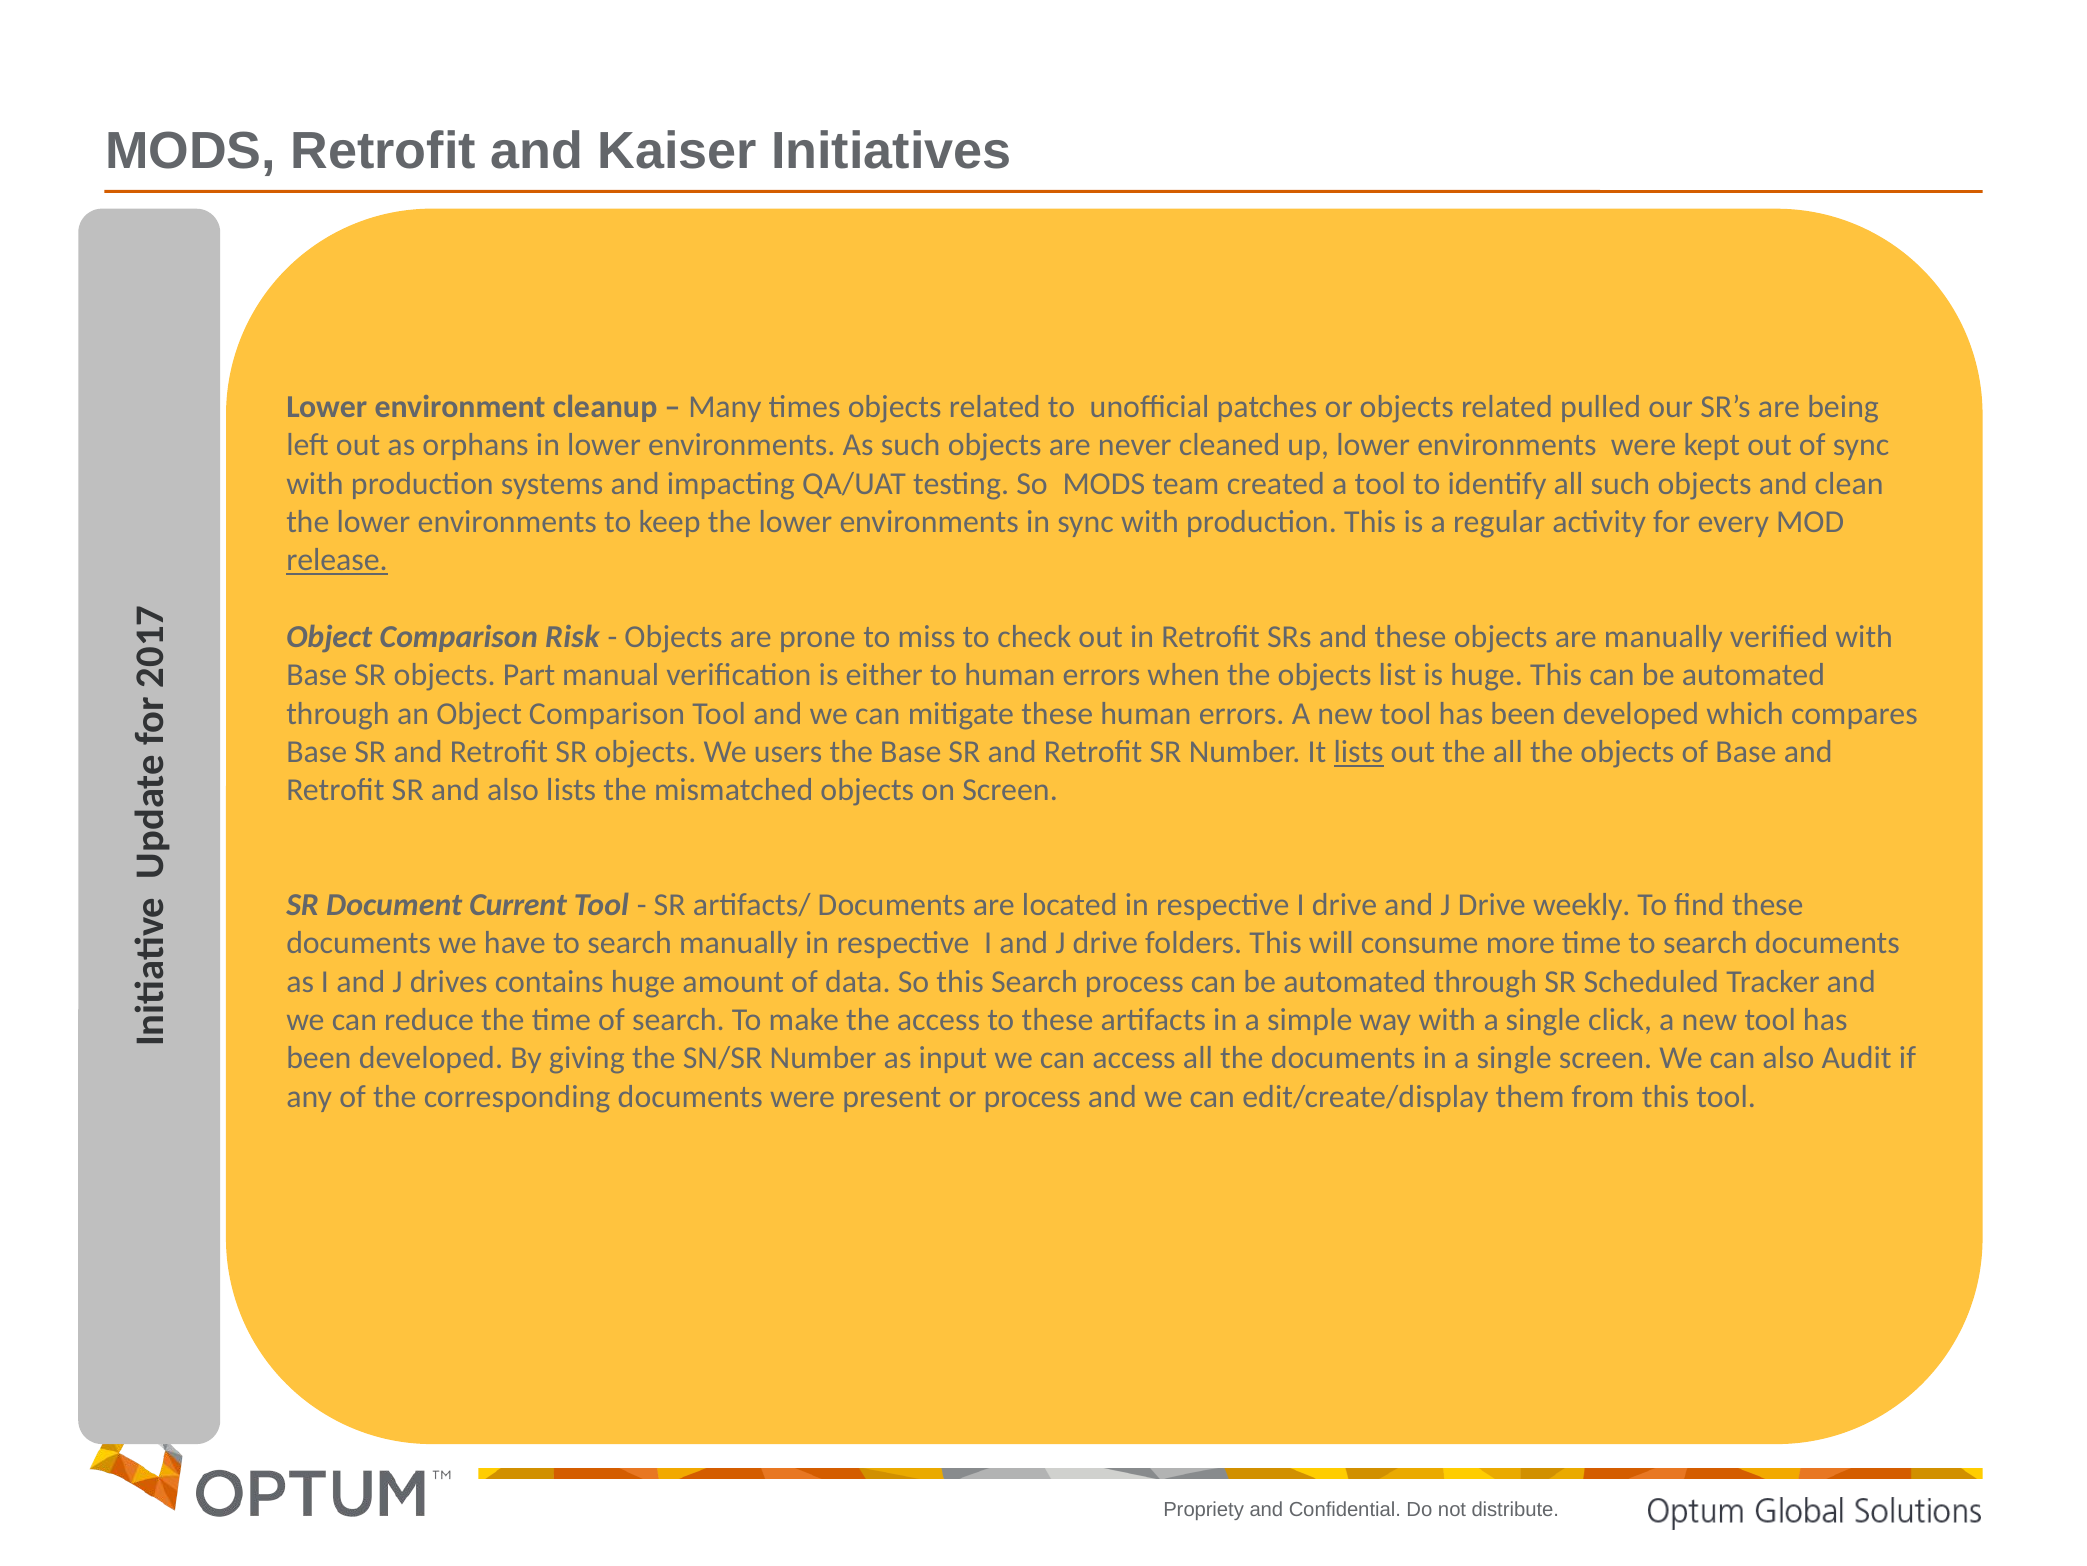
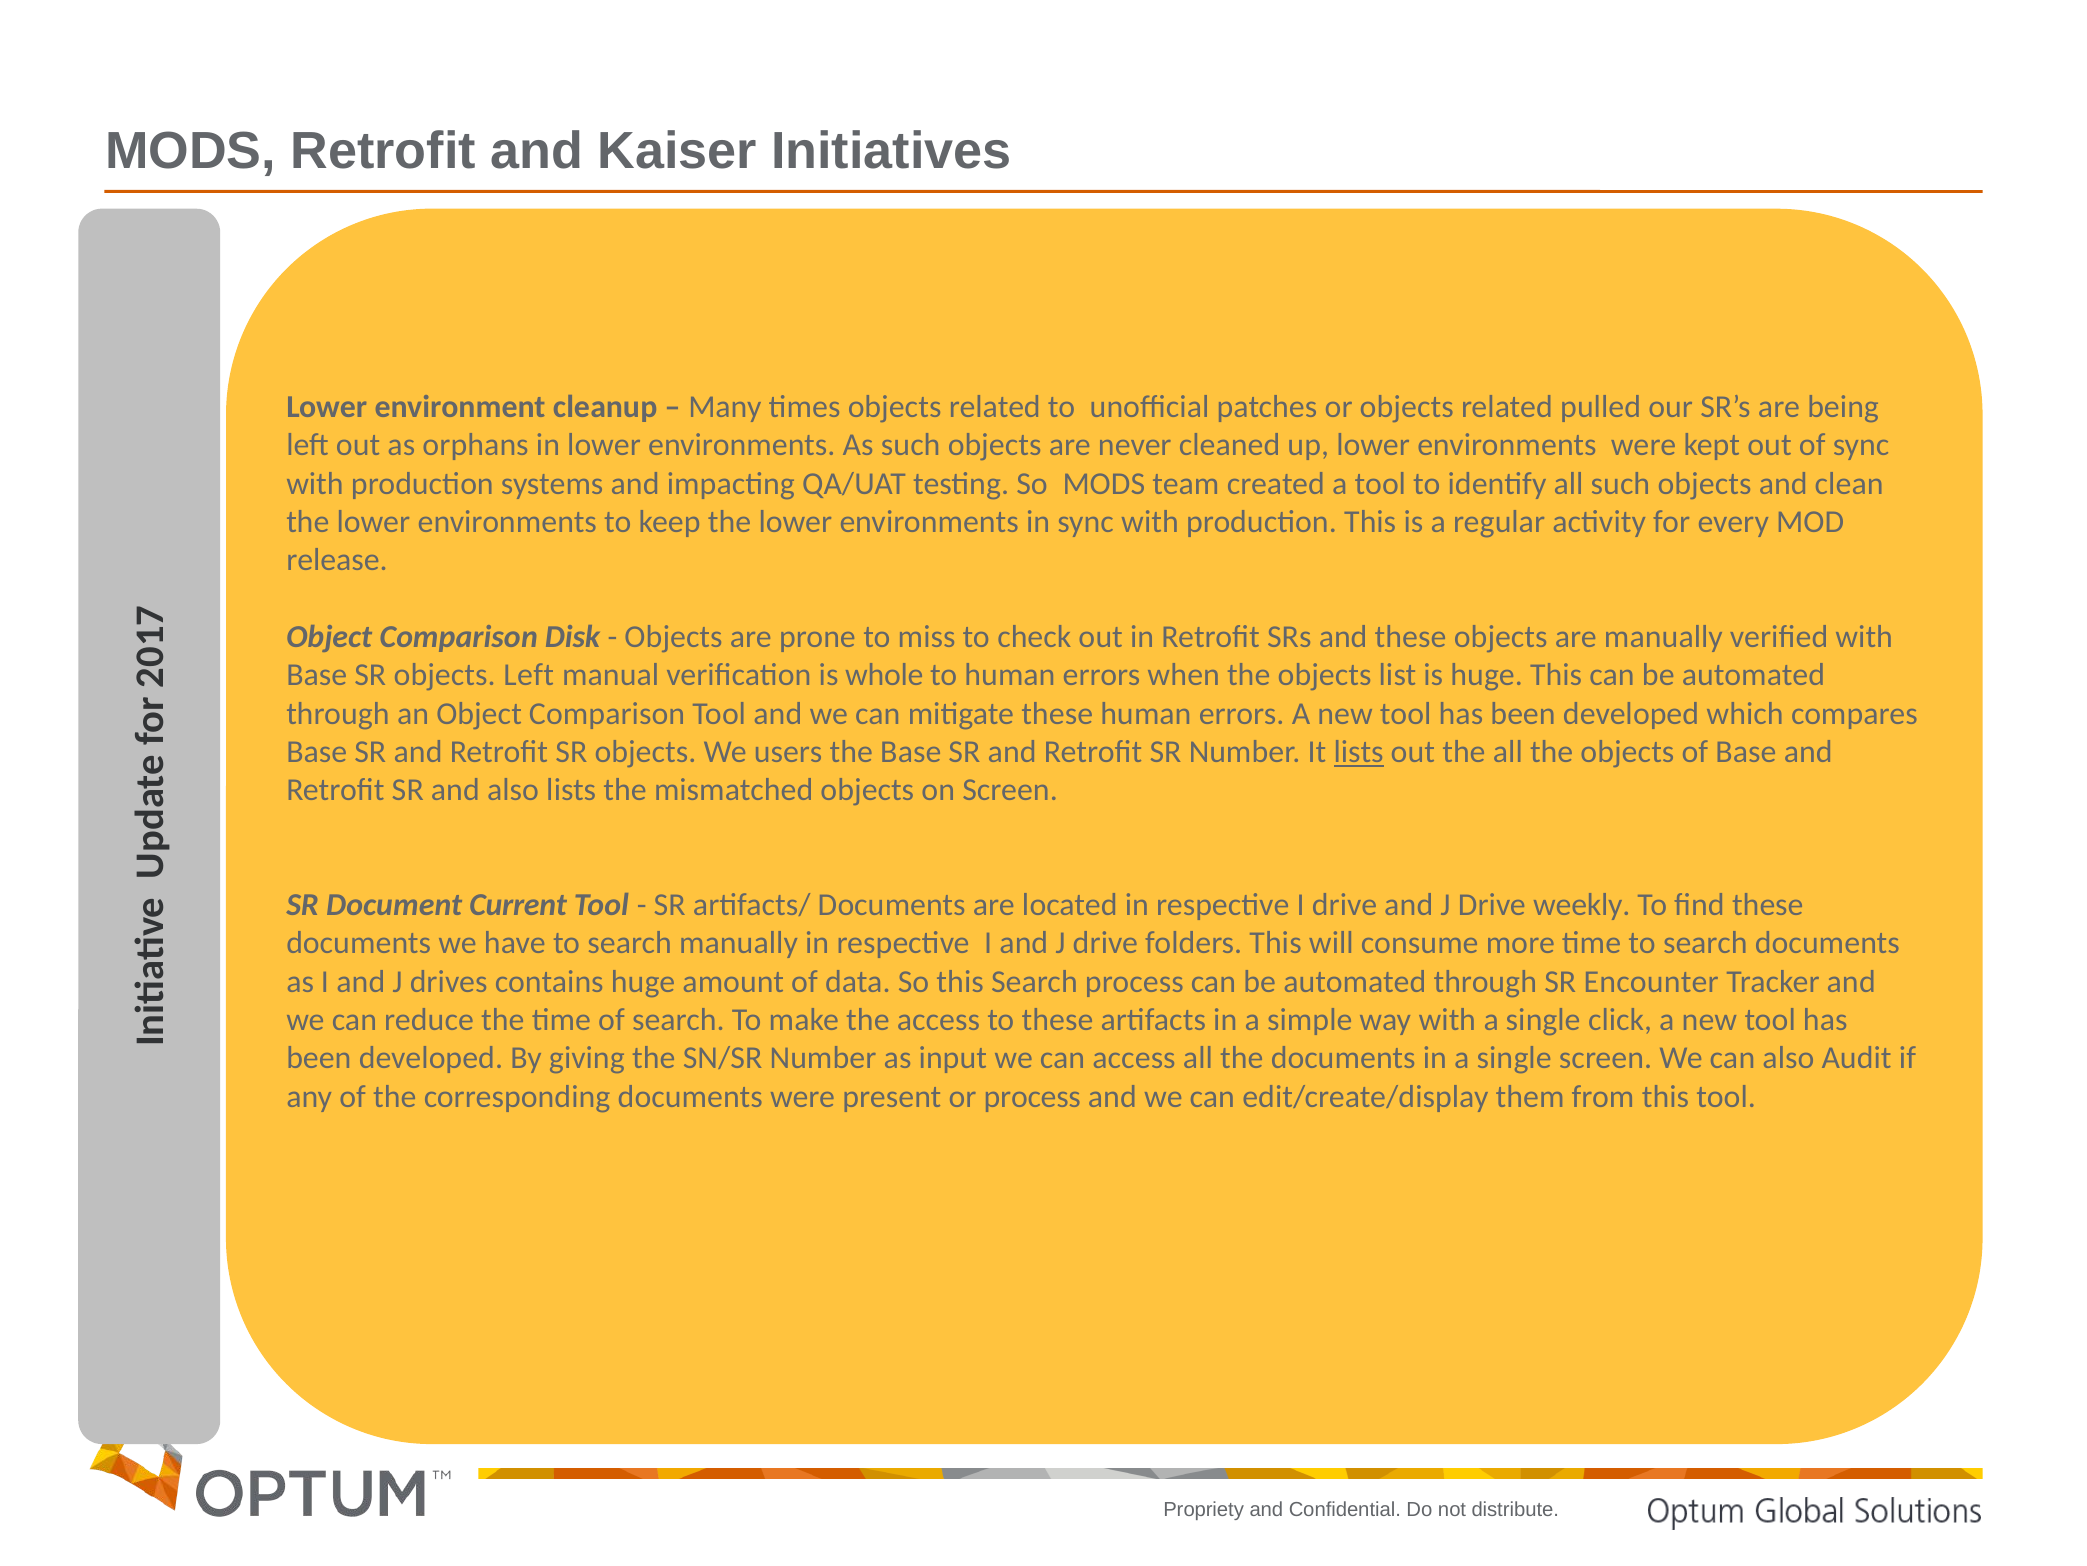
release underline: present -> none (337, 560)
Risk: Risk -> Disk (573, 637)
objects Part: Part -> Left (529, 675)
either: either -> whole (884, 675)
Scheduled: Scheduled -> Encounter (1651, 981)
